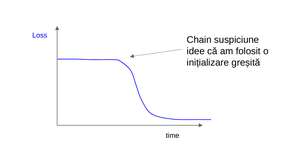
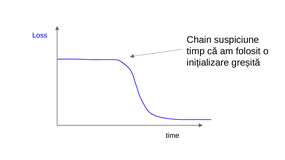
idee: idee -> timp (196, 51)
